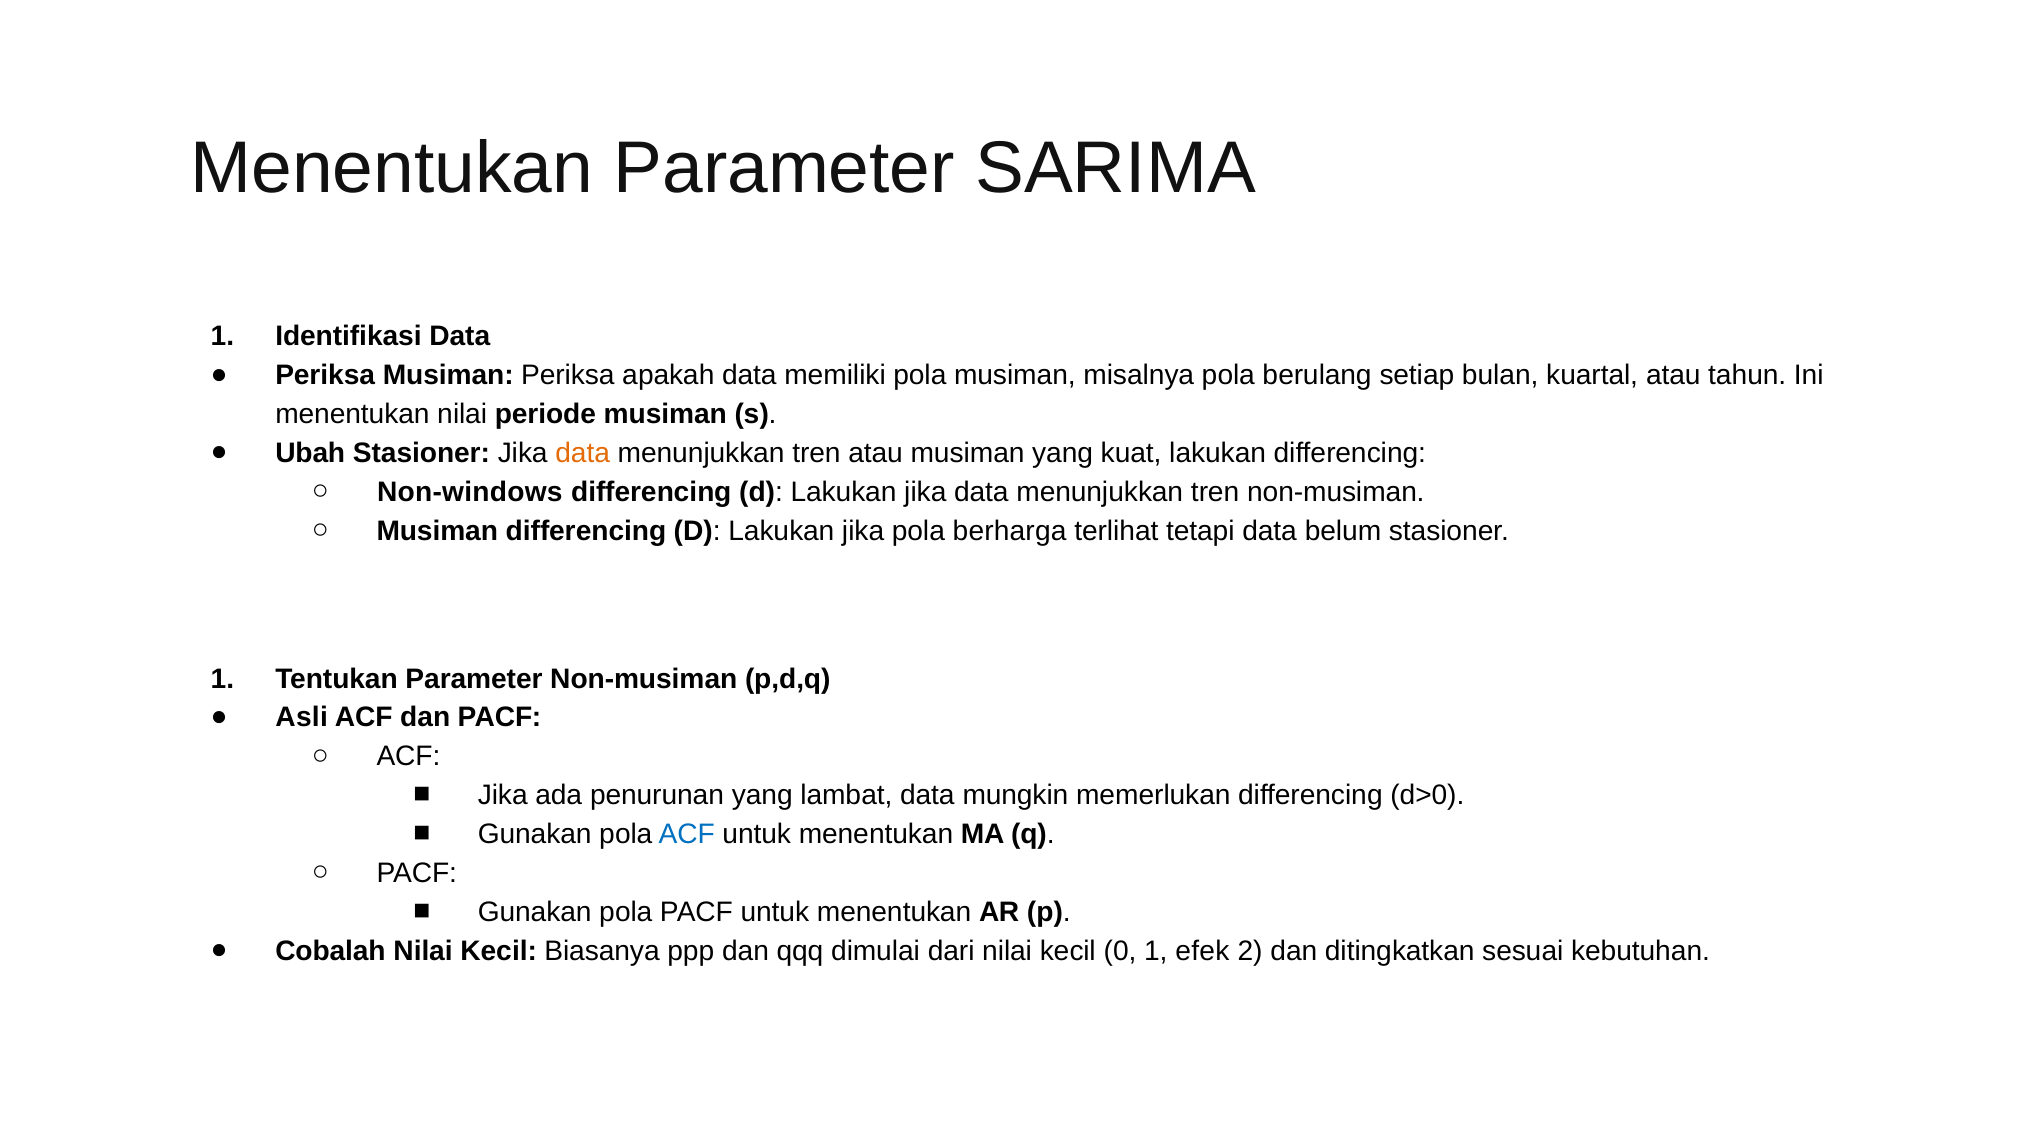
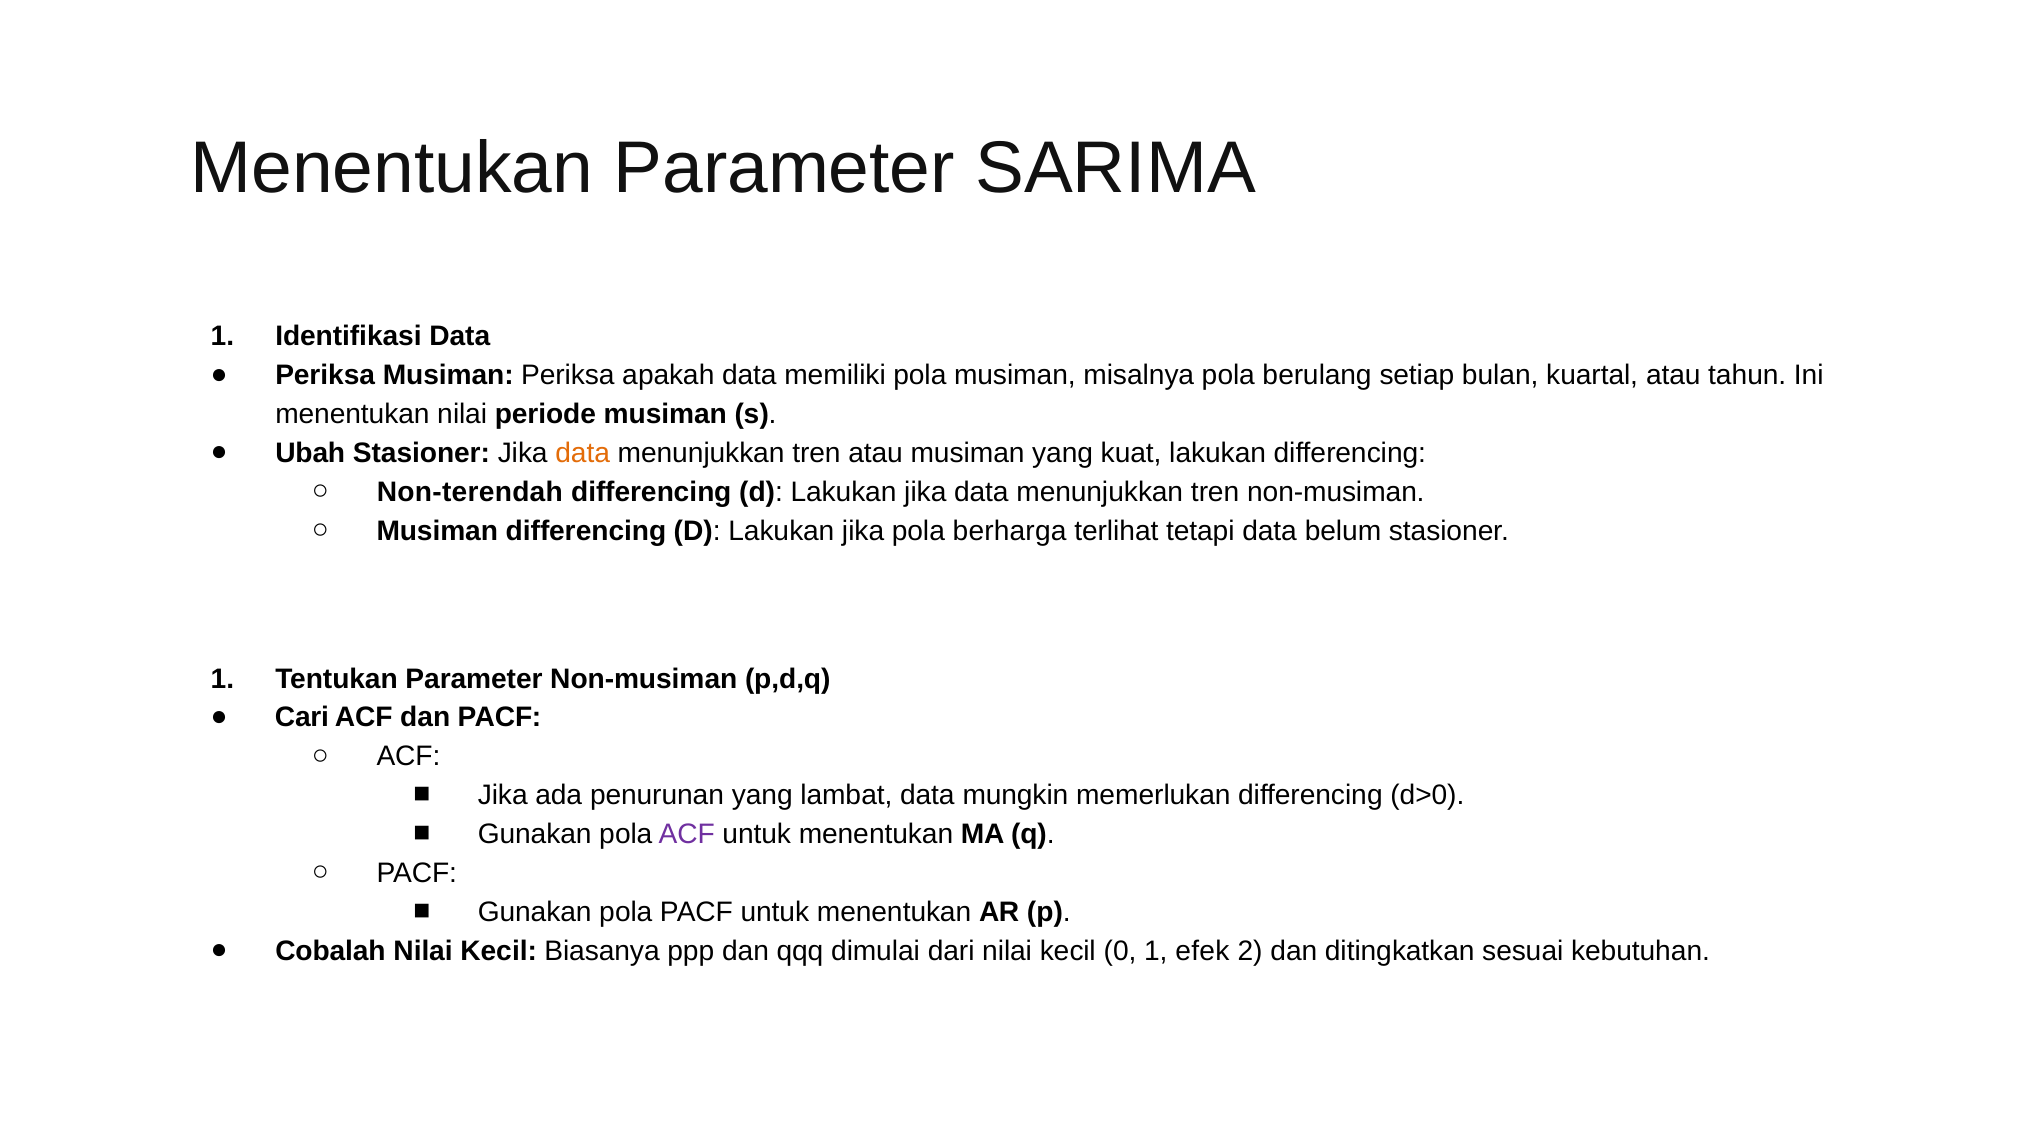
Non-windows: Non-windows -> Non-terendah (470, 492)
Asli: Asli -> Cari (302, 717)
ACF colour: blue -> purple (687, 834)
